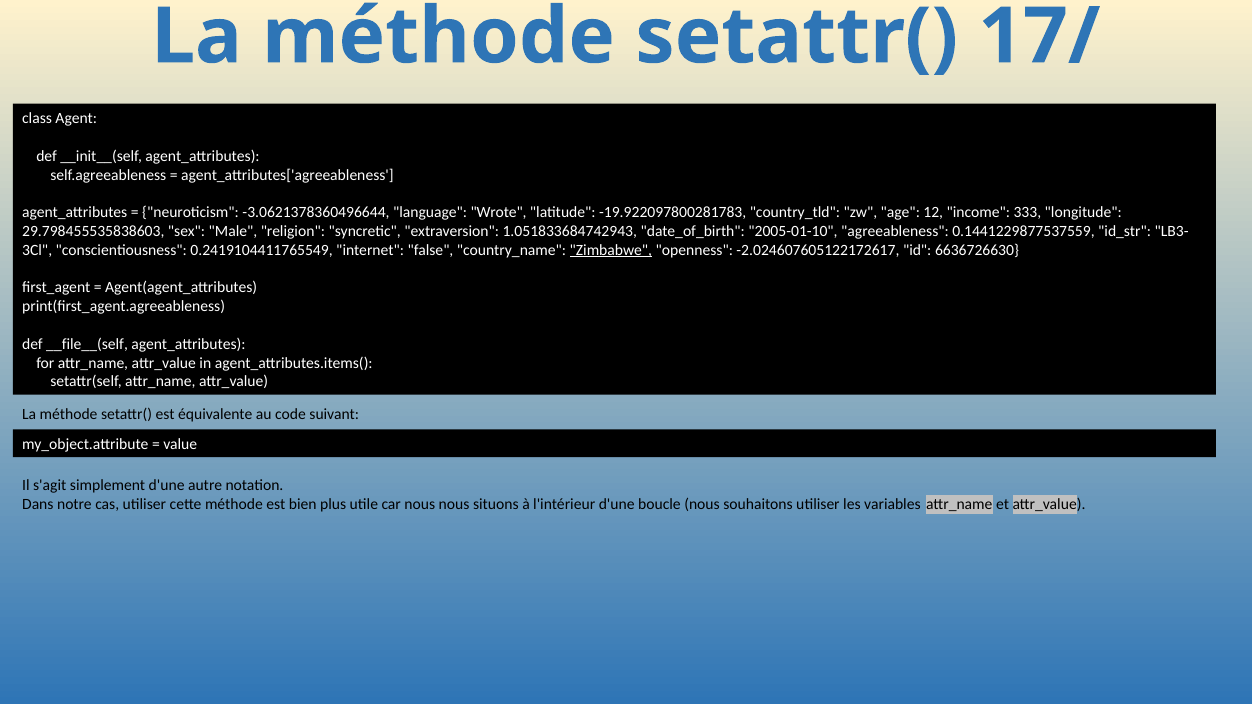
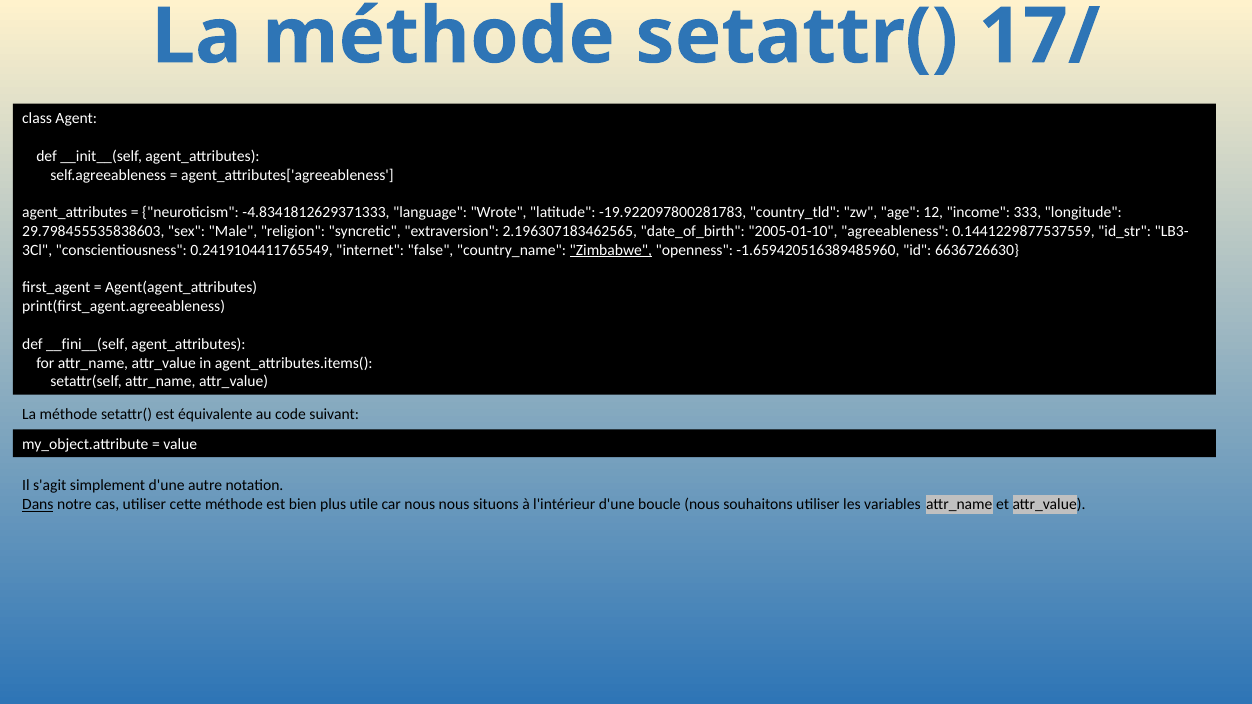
-3.0621378360496644: -3.0621378360496644 -> -4.8341812629371333 (316, 213)
1.051833684742943: 1.051833684742943 -> 2.196307183462565 (570, 232)
-2.024607605122172617: -2.024607605122172617 -> -1.659420516389485960 (818, 250)
__file__(self: __file__(self -> __fini__(self (87, 344)
Dans underline: none -> present (38, 505)
